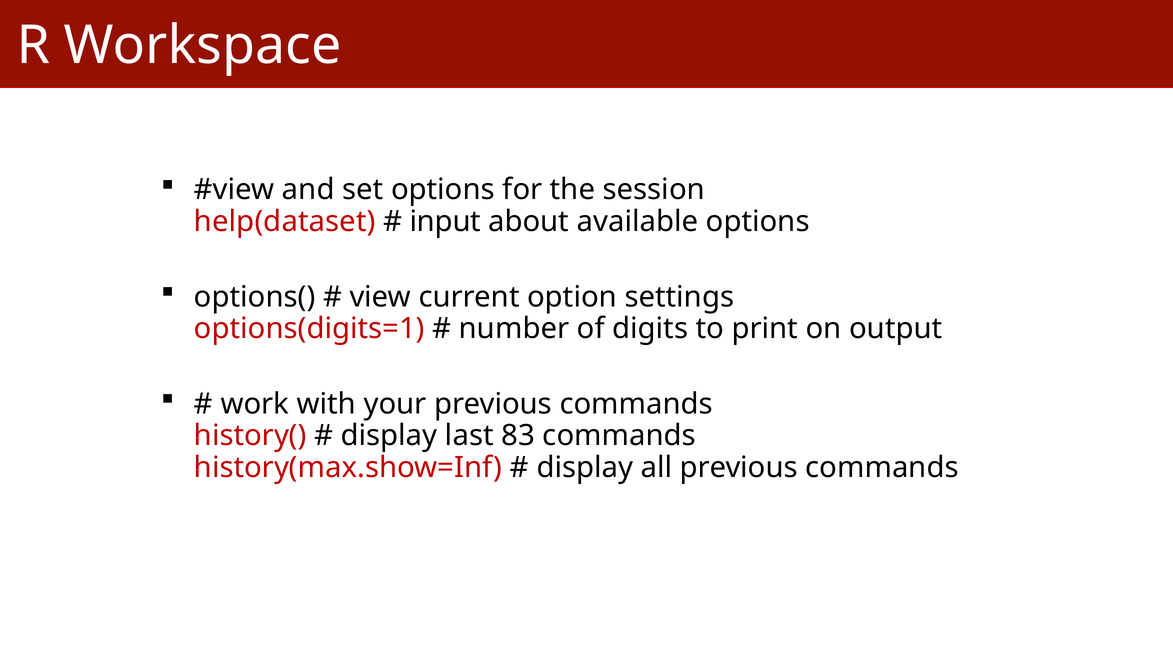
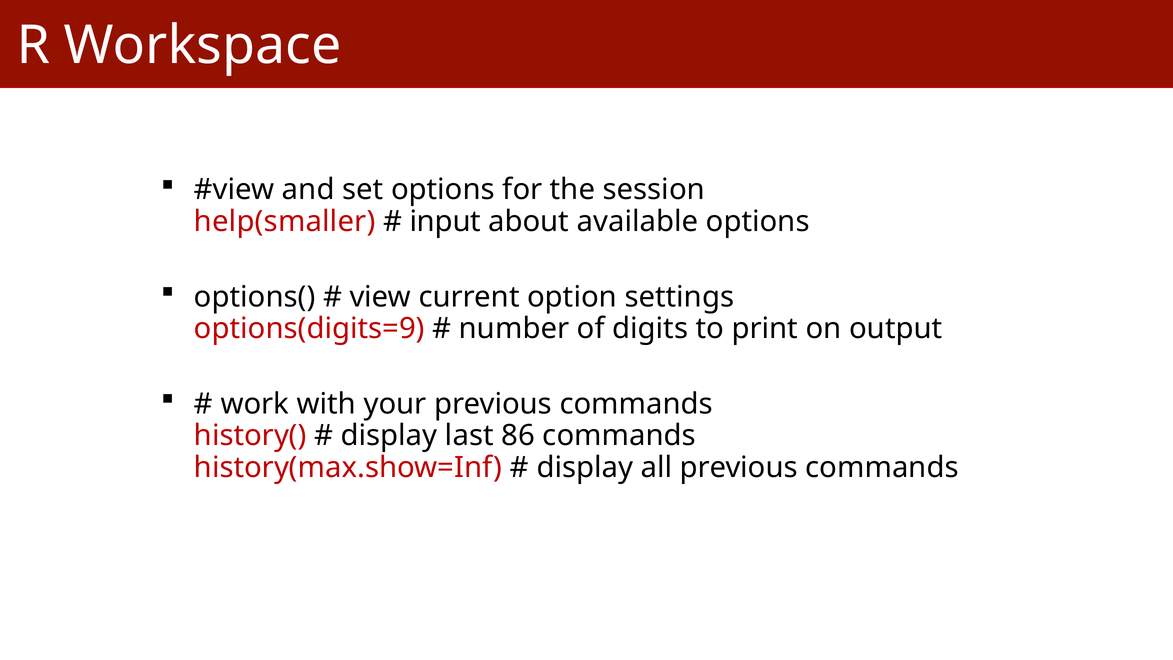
help(dataset: help(dataset -> help(smaller (285, 221)
options(digits=1: options(digits=1 -> options(digits=9 (309, 328)
83: 83 -> 86 (518, 436)
